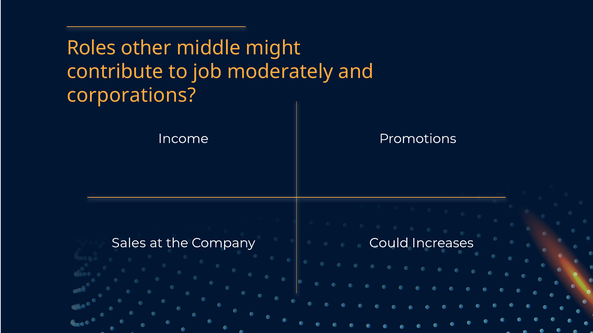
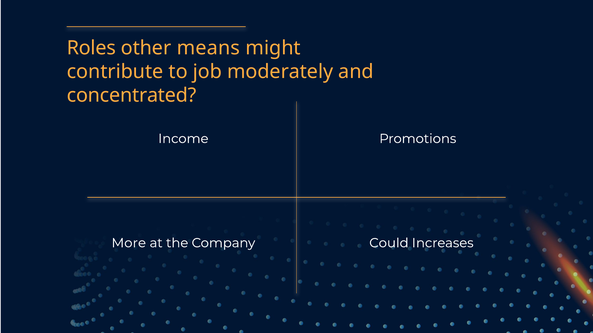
middle: middle -> means (208, 48)
corporations: corporations -> concentrated (132, 95)
Sales: Sales -> More (129, 243)
